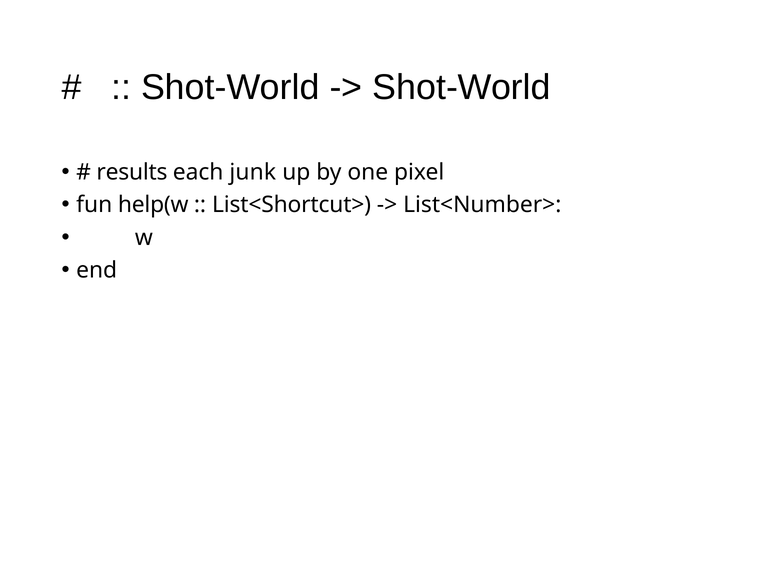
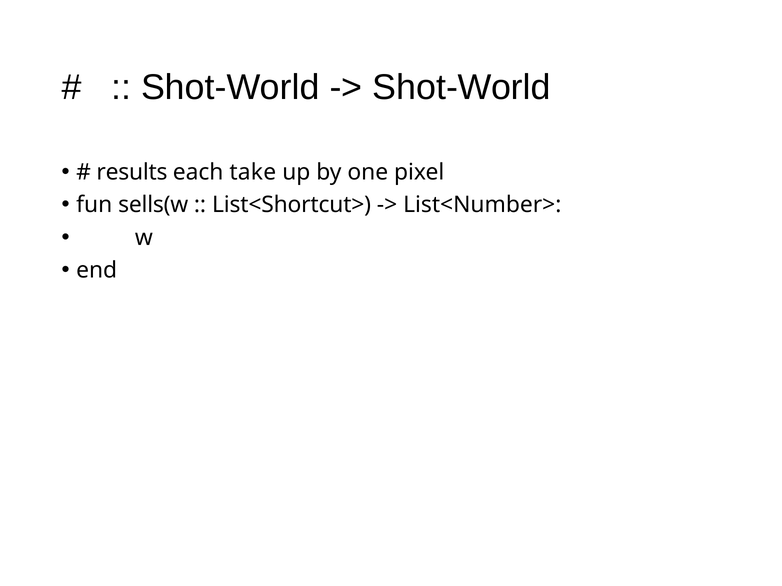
junk: junk -> take (253, 172)
help(w: help(w -> sells(w (153, 205)
